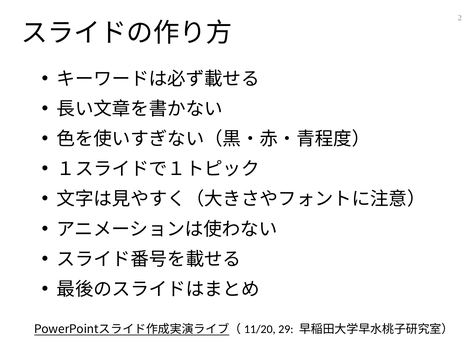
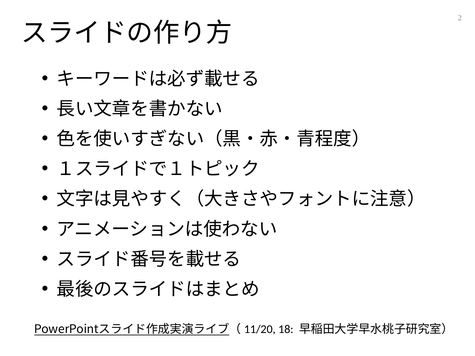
29: 29 -> 18 (286, 330)
